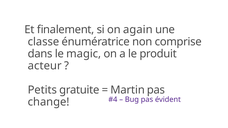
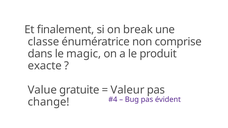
again: again -> break (138, 30)
acteur: acteur -> exacte (45, 66)
Petits: Petits -> Value (42, 90)
Martin: Martin -> Valeur (128, 90)
